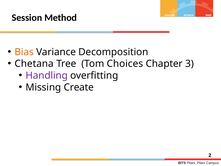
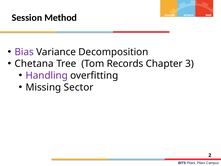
Bias colour: orange -> purple (24, 52)
Choices: Choices -> Records (125, 64)
Create: Create -> Sector (79, 87)
